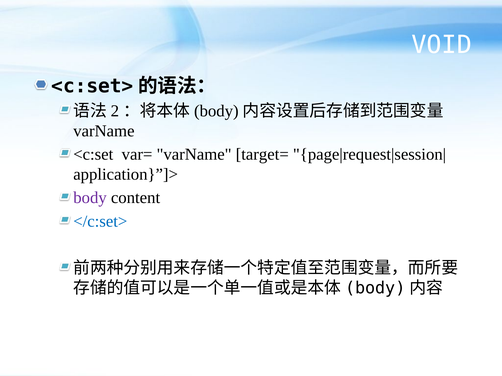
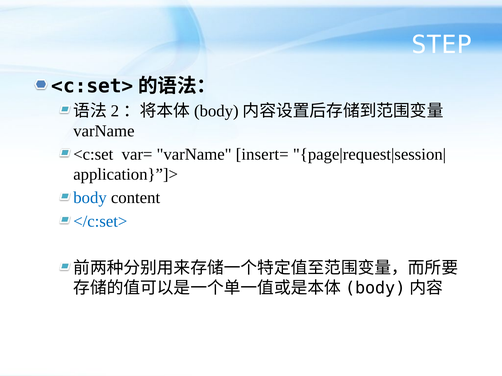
VOID: VOID -> STEP (442, 45)
target=: target= -> insert= (262, 155)
body colour: purple -> blue (90, 198)
